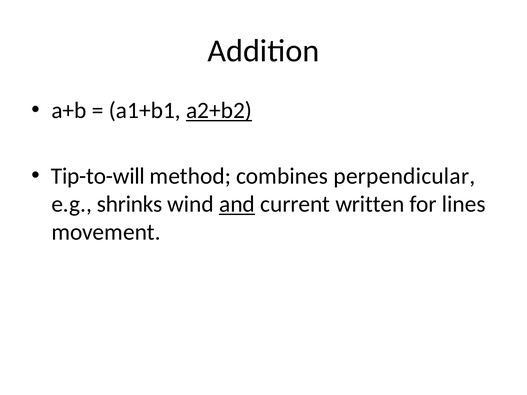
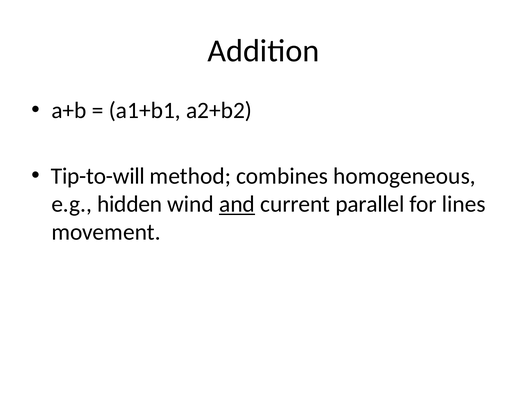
a2+b2 underline: present -> none (219, 111)
perpendicular: perpendicular -> homogeneous (404, 176)
shrinks: shrinks -> hidden (130, 204)
written: written -> parallel (370, 204)
